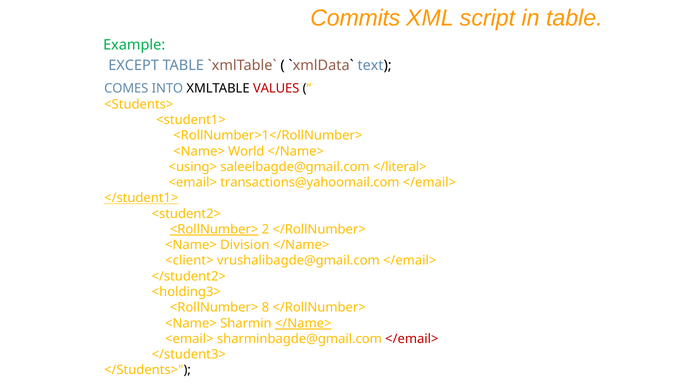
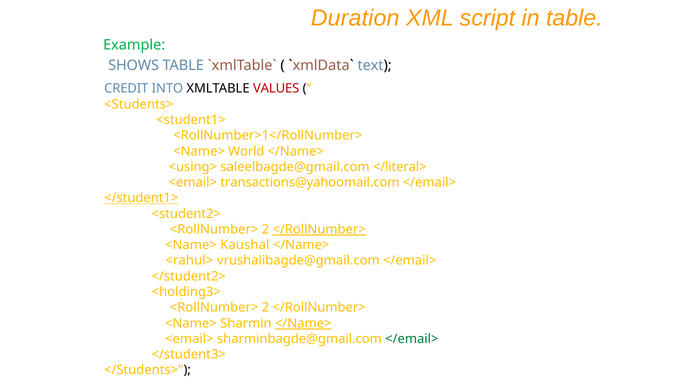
Commits: Commits -> Duration (355, 18)
EXCEPT: EXCEPT -> SHOWS (134, 65)
COMES: COMES -> CREDIT (126, 89)
<RollNumber> underline: present -> none (214, 229)
</RollNumber> underline: none -> present (319, 229)
Division: Division -> Kaushal (245, 245)
<client>: <client> -> <rahul> (189, 261)
8: 8 -> 2 (265, 308)
</email> colour: red -> green (412, 339)
